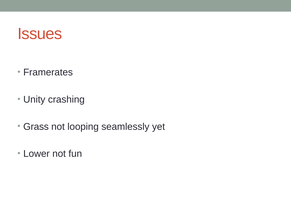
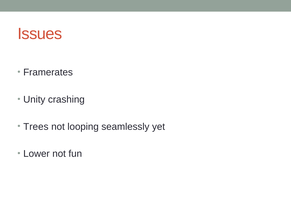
Grass: Grass -> Trees (36, 127)
